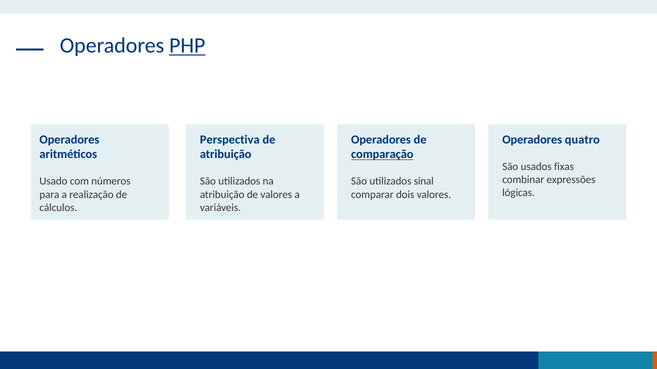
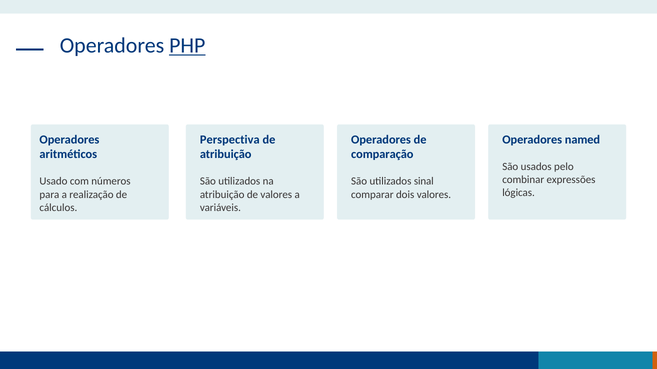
quatro: quatro -> named (582, 140)
comparação underline: present -> none (382, 155)
fixas: fixas -> pelo (564, 167)
